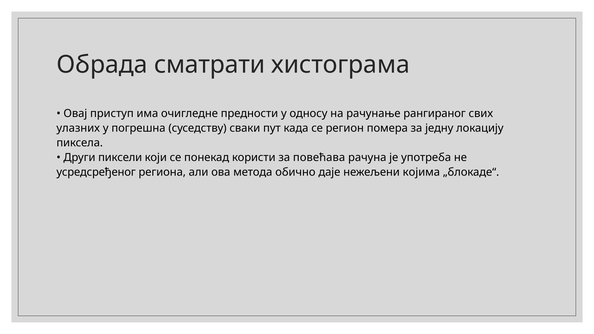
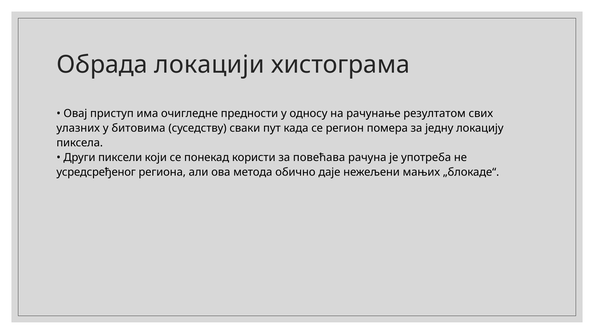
сматрати: сматрати -> локацији (209, 65)
рангираног: рангираног -> резултатом (435, 113)
погрешна: погрешна -> битовима (138, 128)
којима: којима -> мањих (421, 172)
